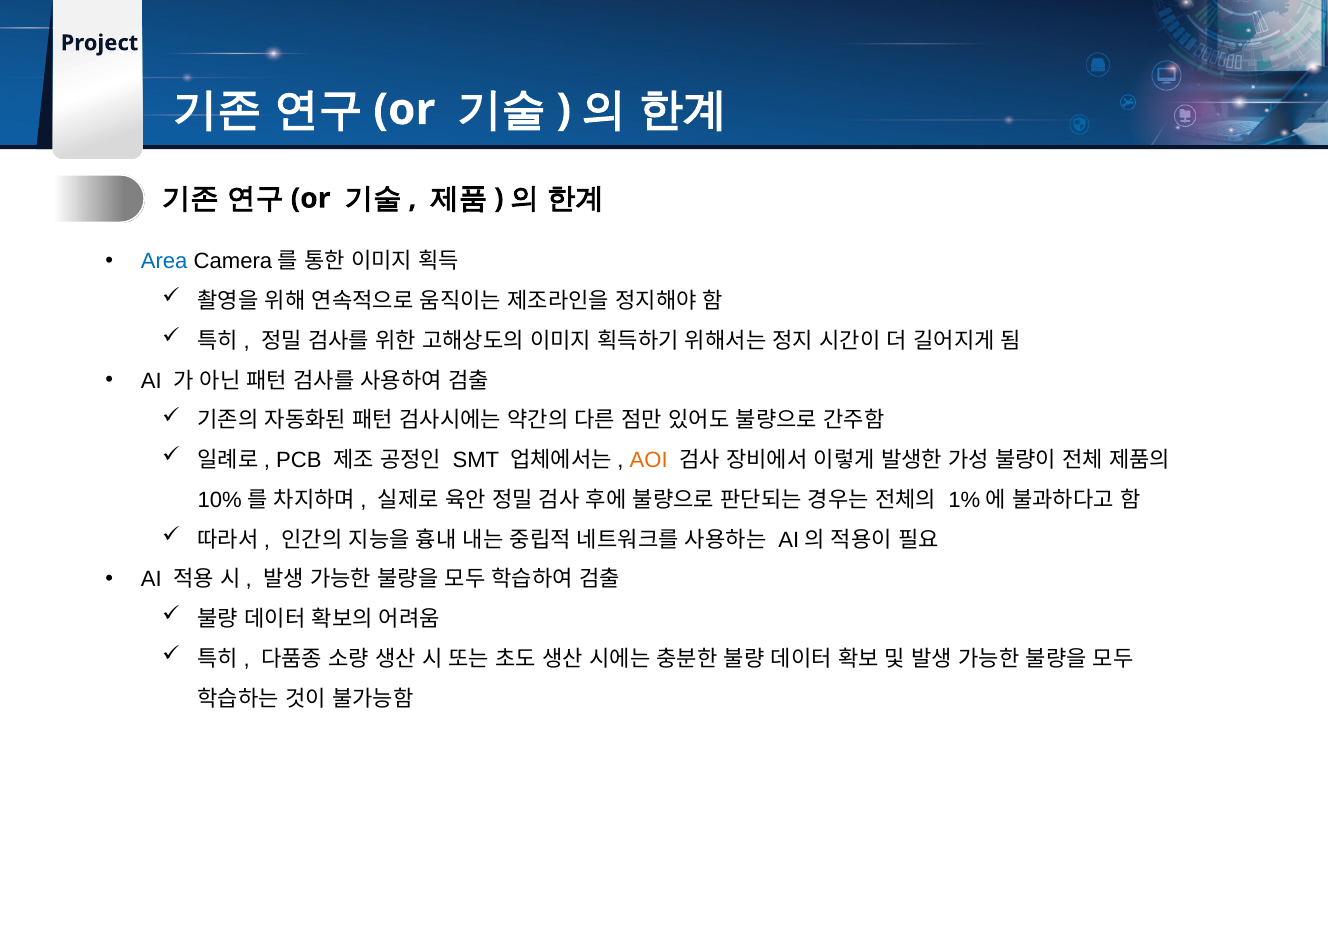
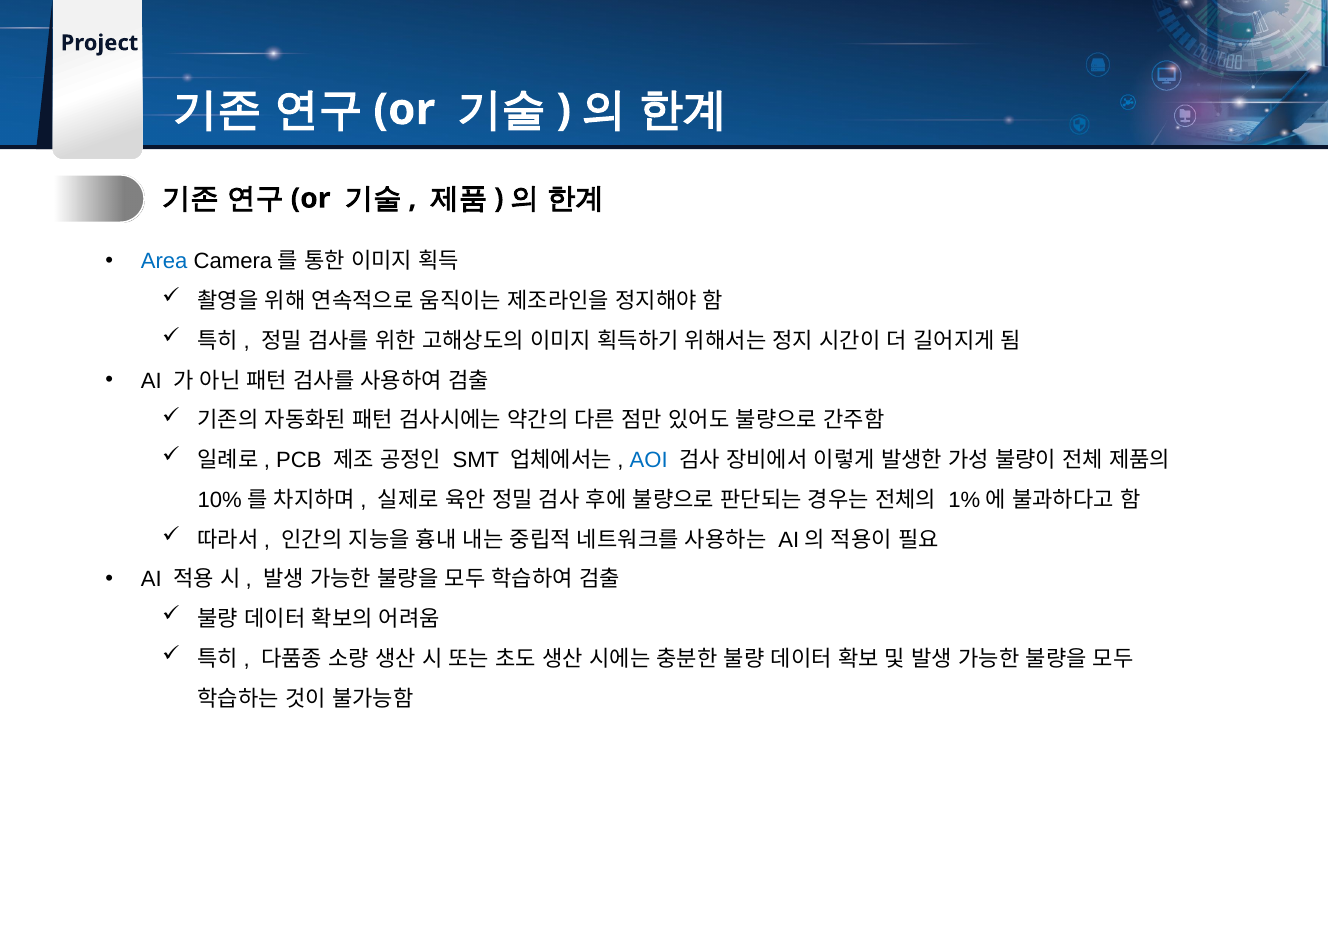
AOI colour: orange -> blue (649, 460)
